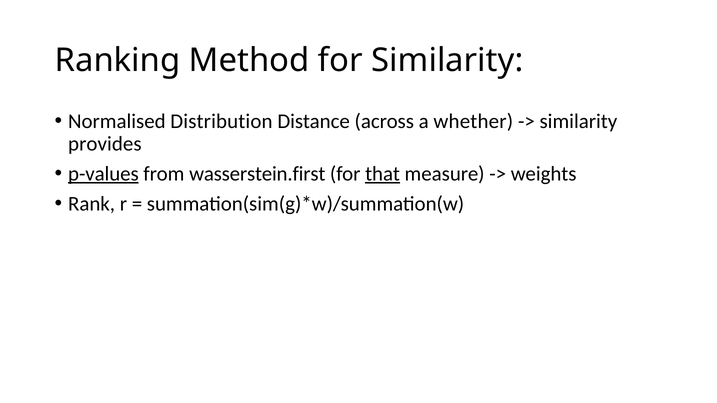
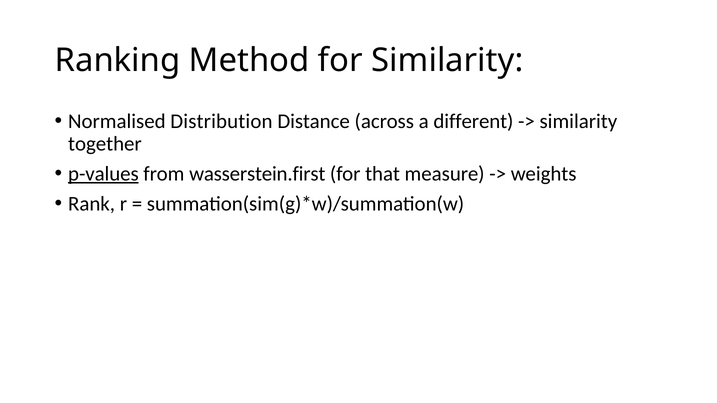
whether: whether -> different (473, 121)
provides: provides -> together (105, 144)
that underline: present -> none (383, 174)
